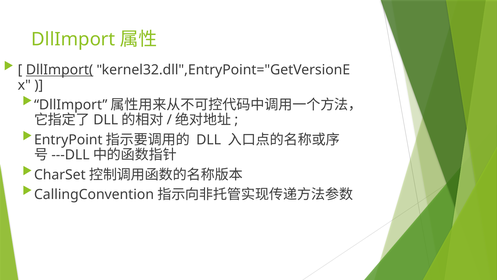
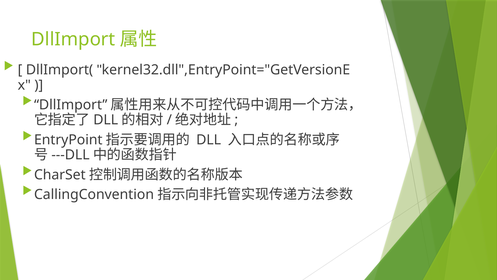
DllImport( underline: present -> none (60, 70)
